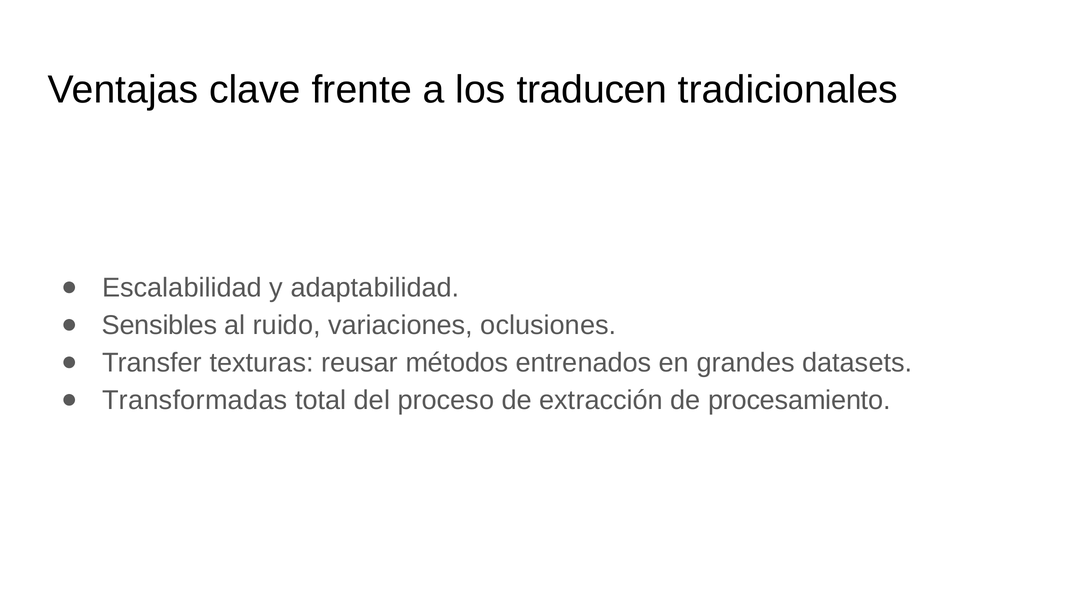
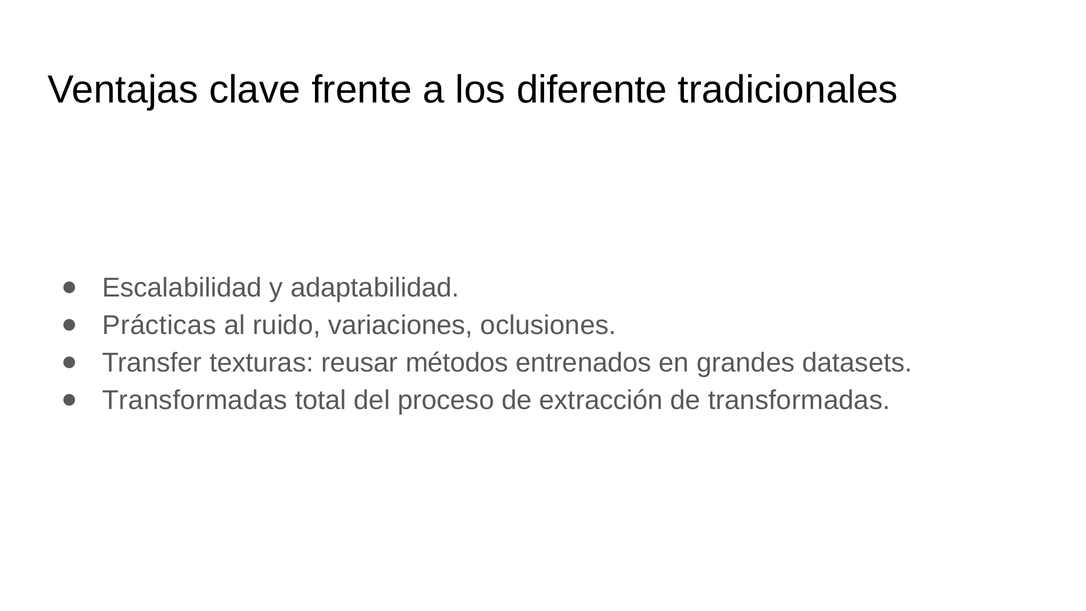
traducen: traducen -> diferente (592, 90)
Sensibles: Sensibles -> Prácticas (159, 325)
de procesamiento: procesamiento -> transformadas (799, 400)
